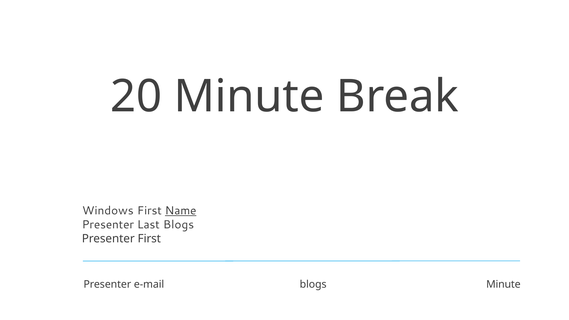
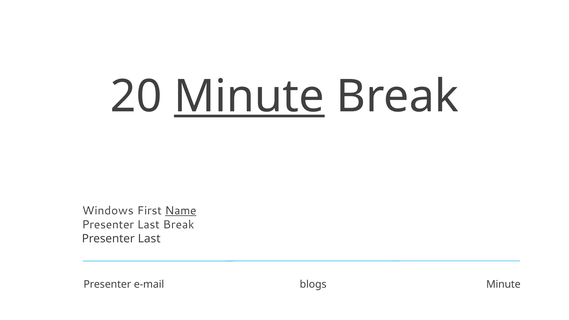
Minute underline: none -> present (249, 96)
Last Blogs: Blogs -> Break (179, 225)
First: First -> Last (149, 239)
